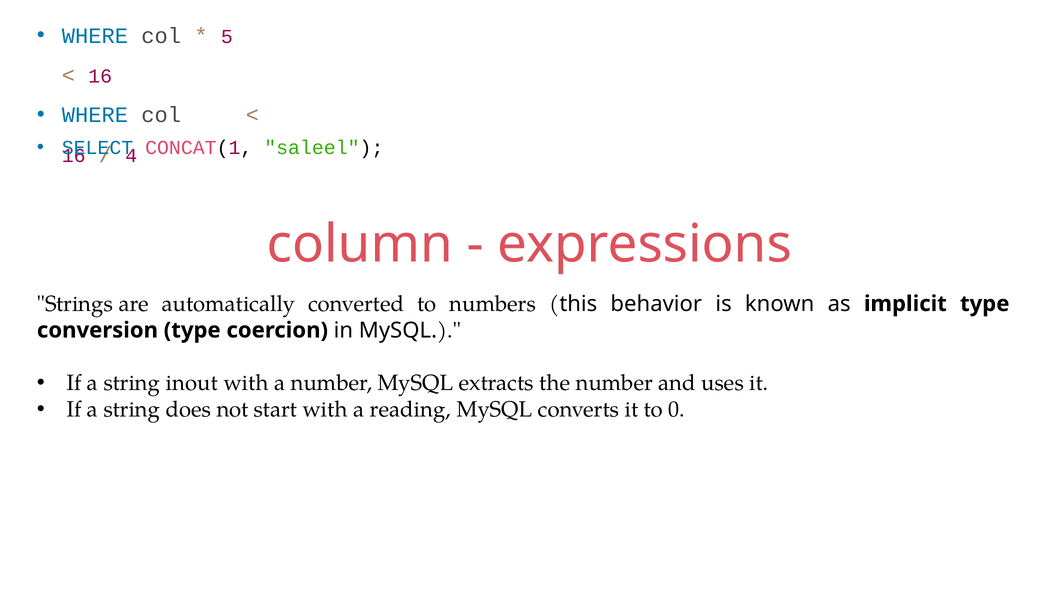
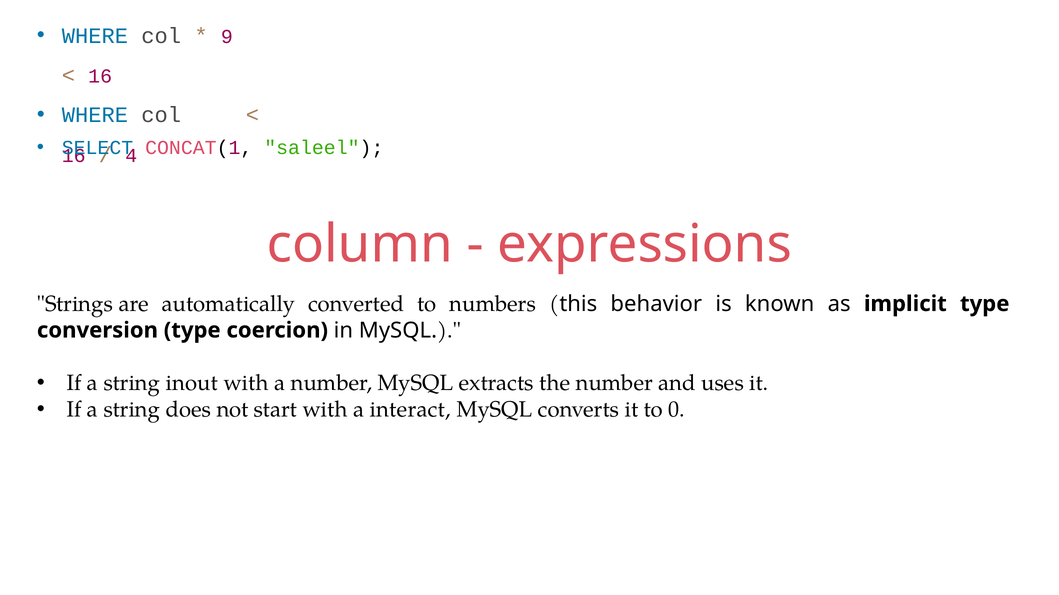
5: 5 -> 9 (227, 37)
reading: reading -> interact (410, 410)
